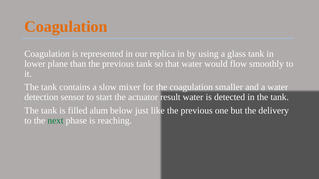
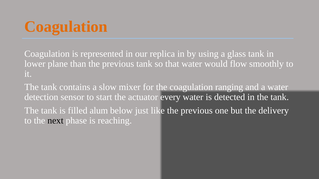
smaller: smaller -> ranging (229, 87)
result: result -> every (170, 97)
next colour: green -> black (55, 121)
